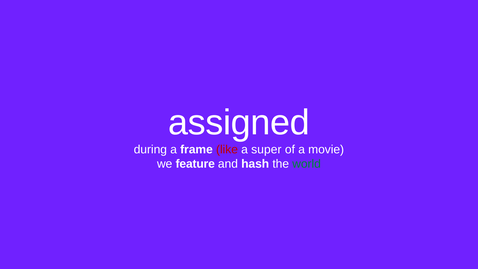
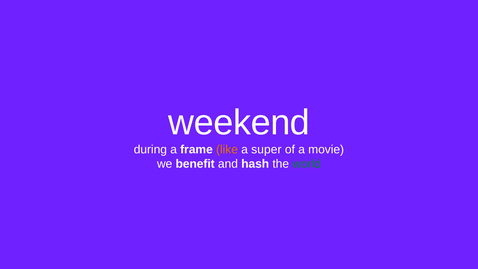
assigned: assigned -> weekend (239, 123)
like colour: red -> orange (227, 150)
feature: feature -> benefit (195, 164)
